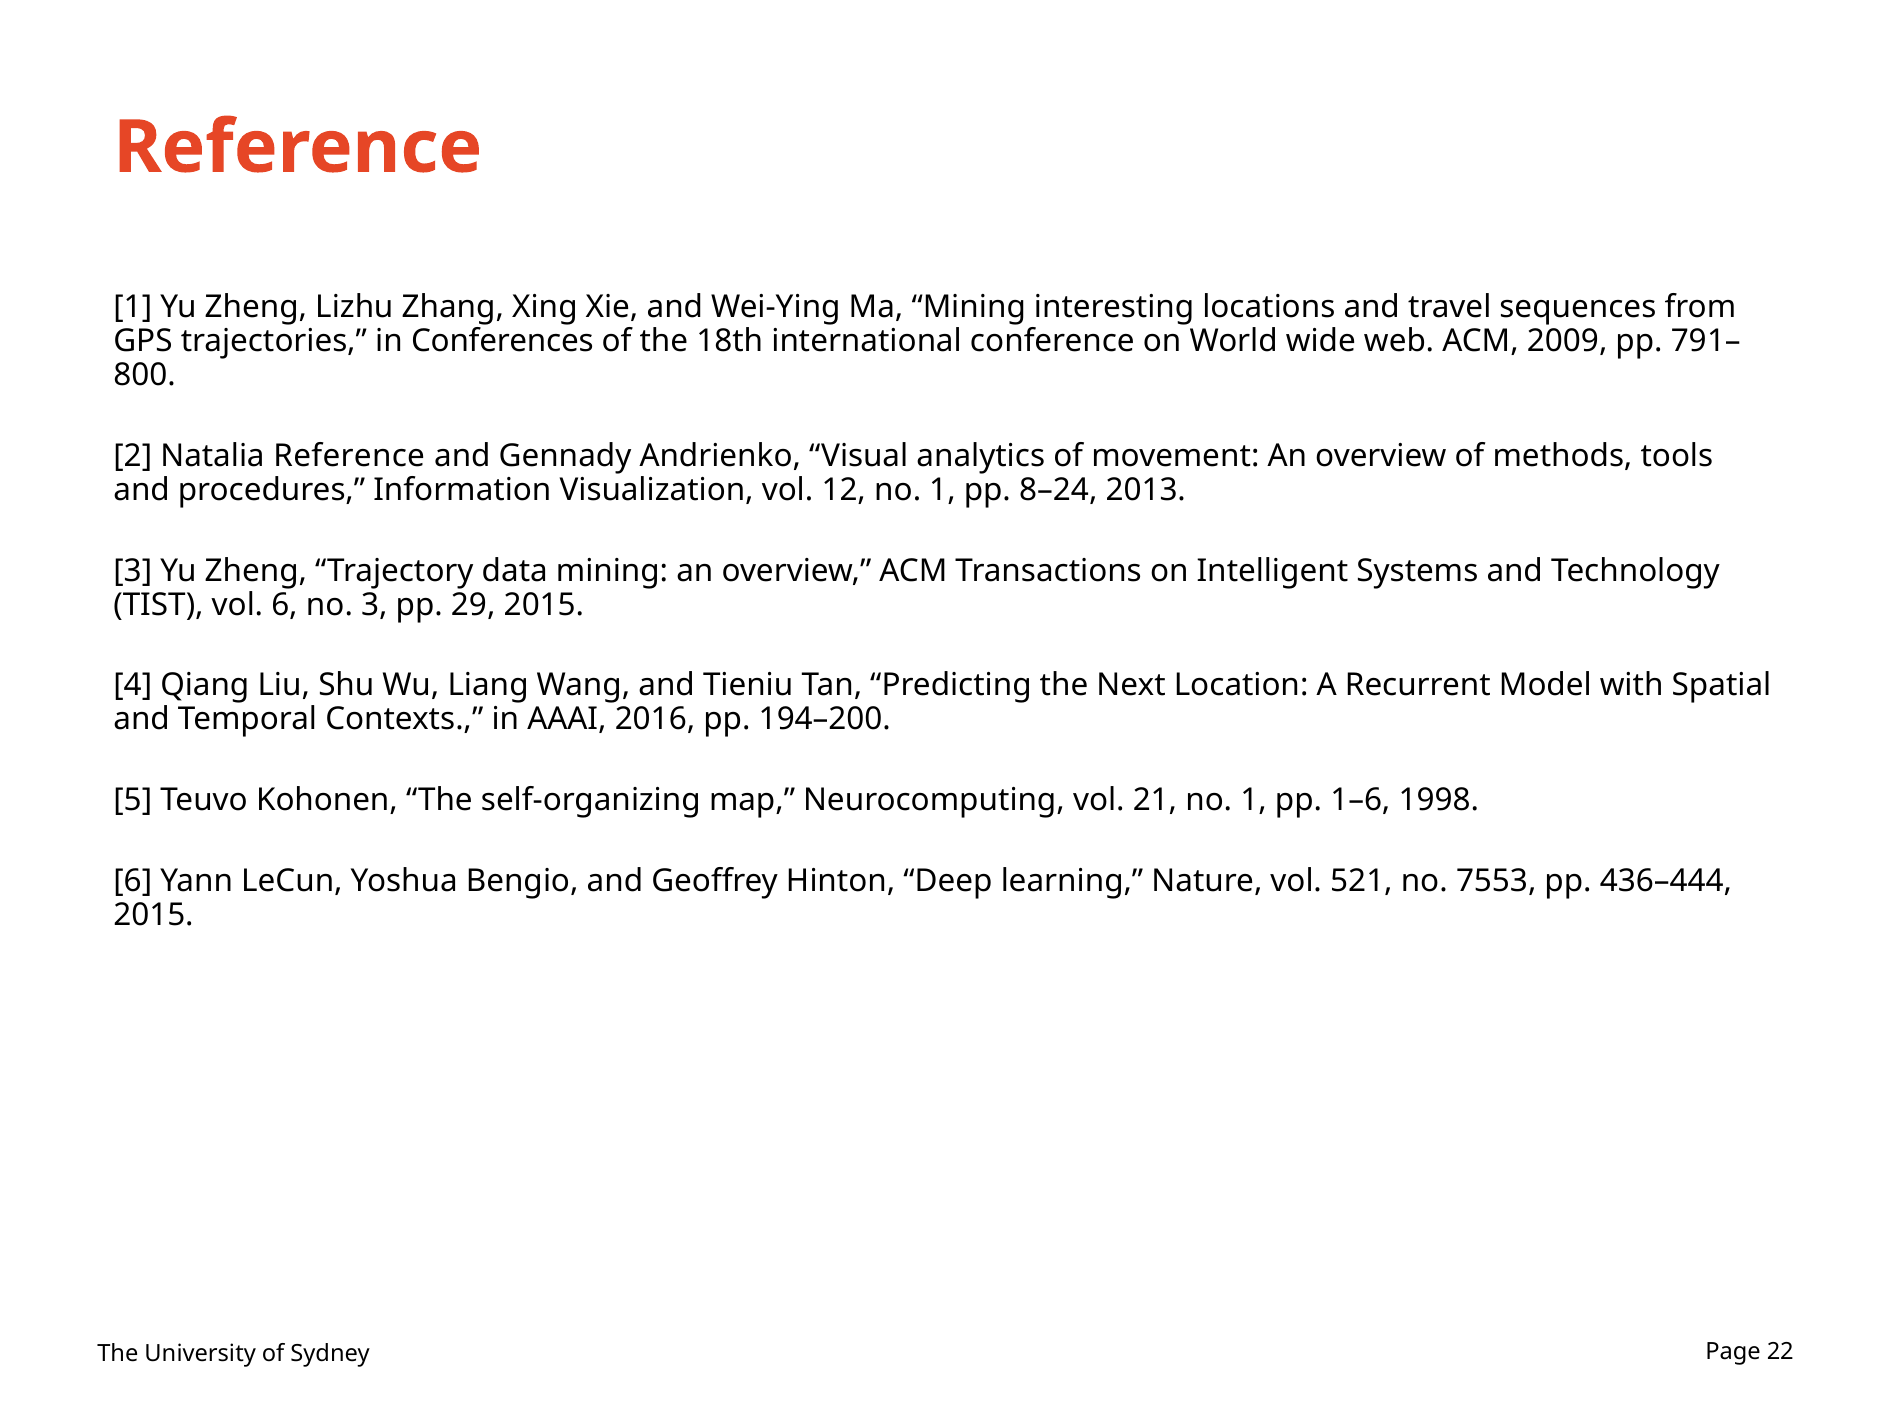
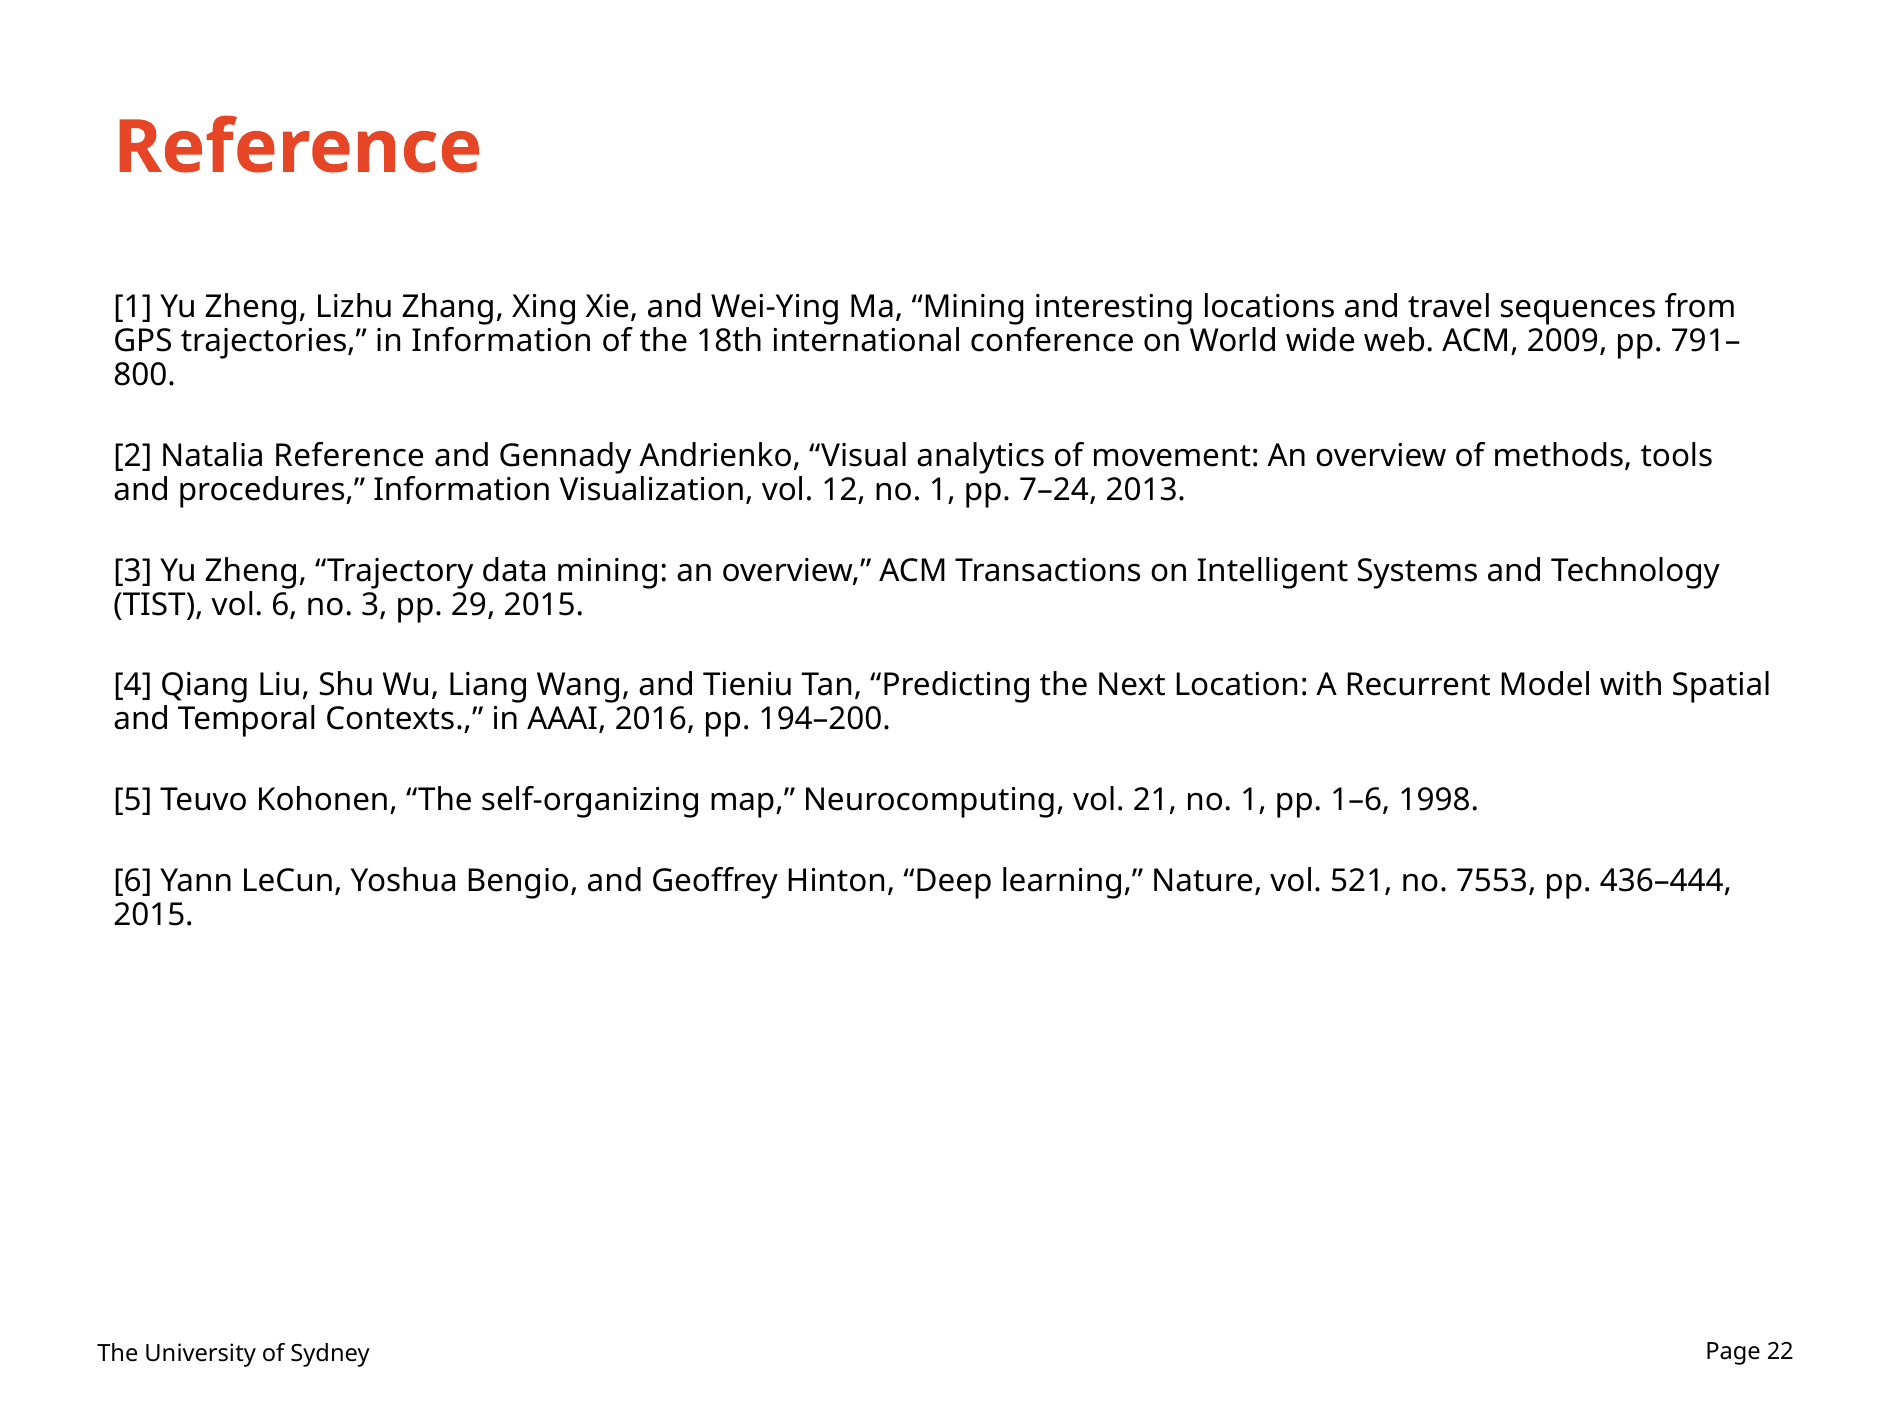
in Conferences: Conferences -> Information (502, 341)
8–24: 8–24 -> 7–24 (1058, 490)
